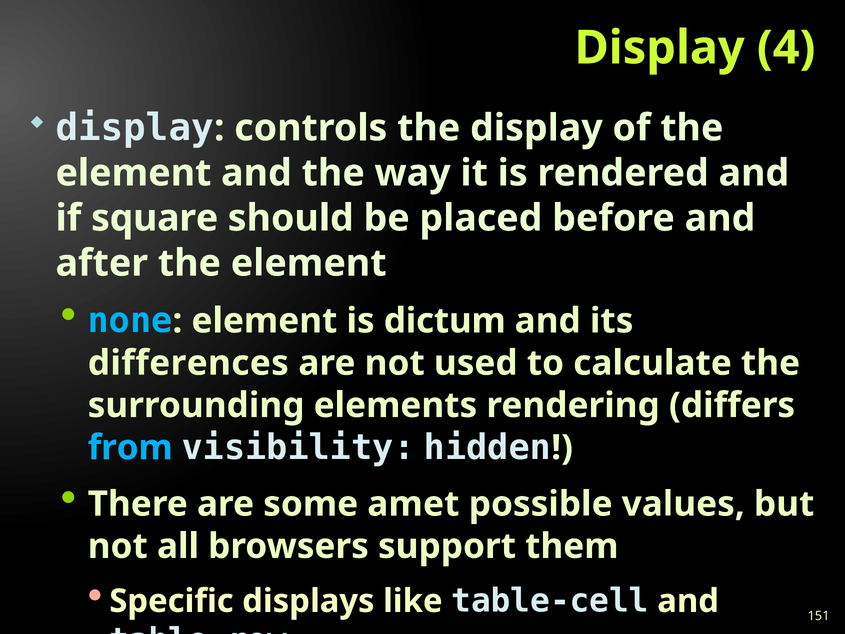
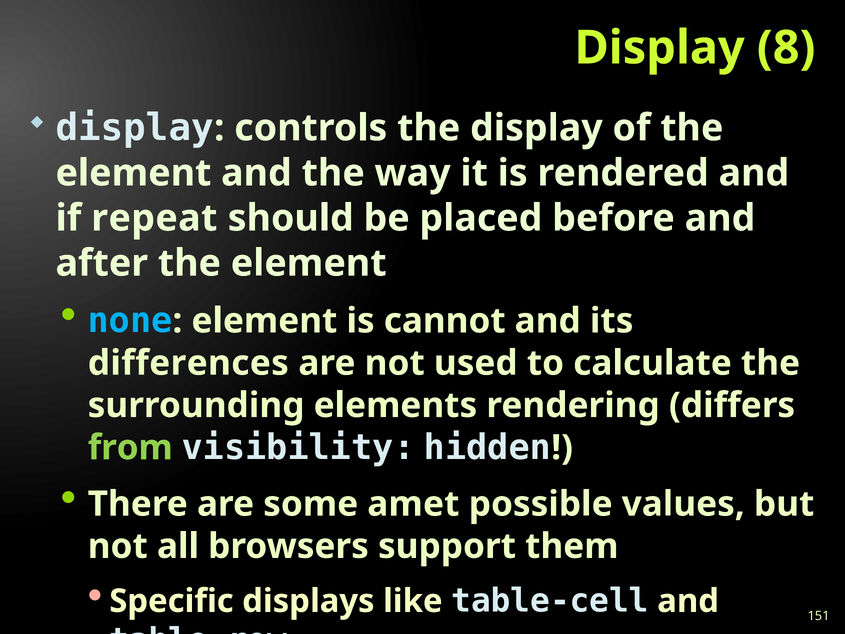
4: 4 -> 8 (786, 48)
square: square -> repeat (154, 218)
dictum: dictum -> cannot (445, 321)
from colour: light blue -> light green (130, 447)
